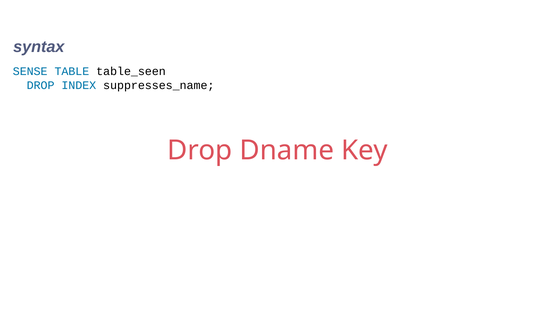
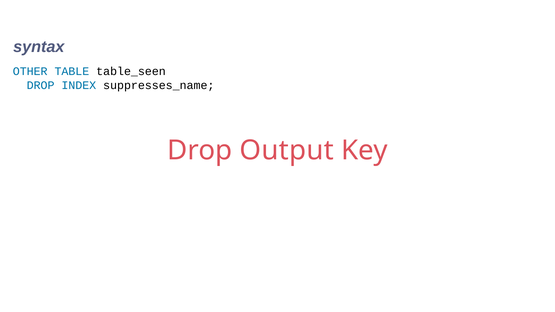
SENSE: SENSE -> OTHER (30, 71)
Dname: Dname -> Output (287, 150)
